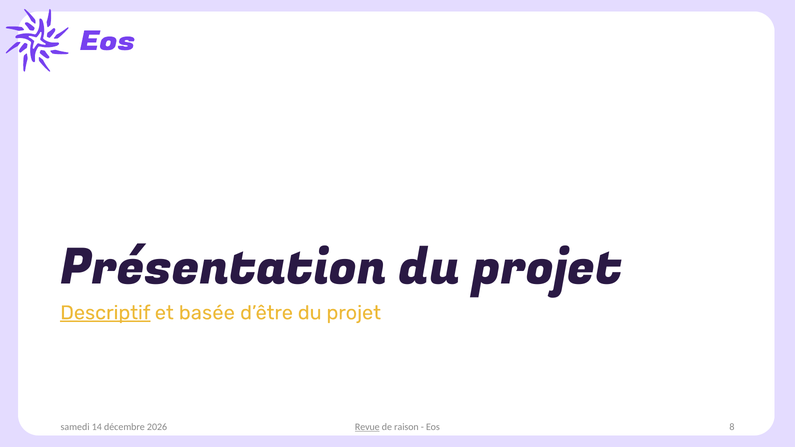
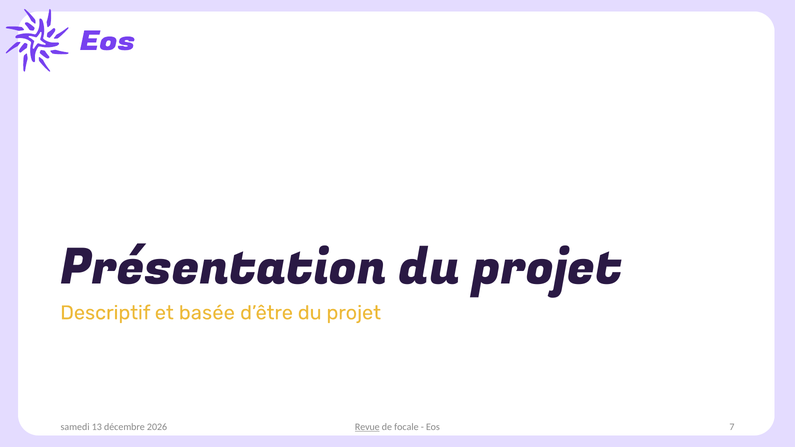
Descriptif underline: present -> none (105, 313)
14: 14 -> 13 (97, 427)
raison: raison -> focale (406, 427)
8: 8 -> 7 (732, 427)
